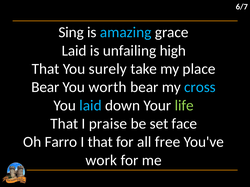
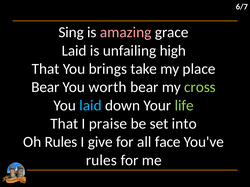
amazing colour: light blue -> pink (126, 32)
surely: surely -> brings (108, 69)
cross colour: light blue -> light green (200, 87)
face: face -> into (184, 124)
Oh Farro: Farro -> Rules (61, 142)
I that: that -> give (100, 142)
free: free -> face (168, 142)
work: work -> rules (101, 161)
